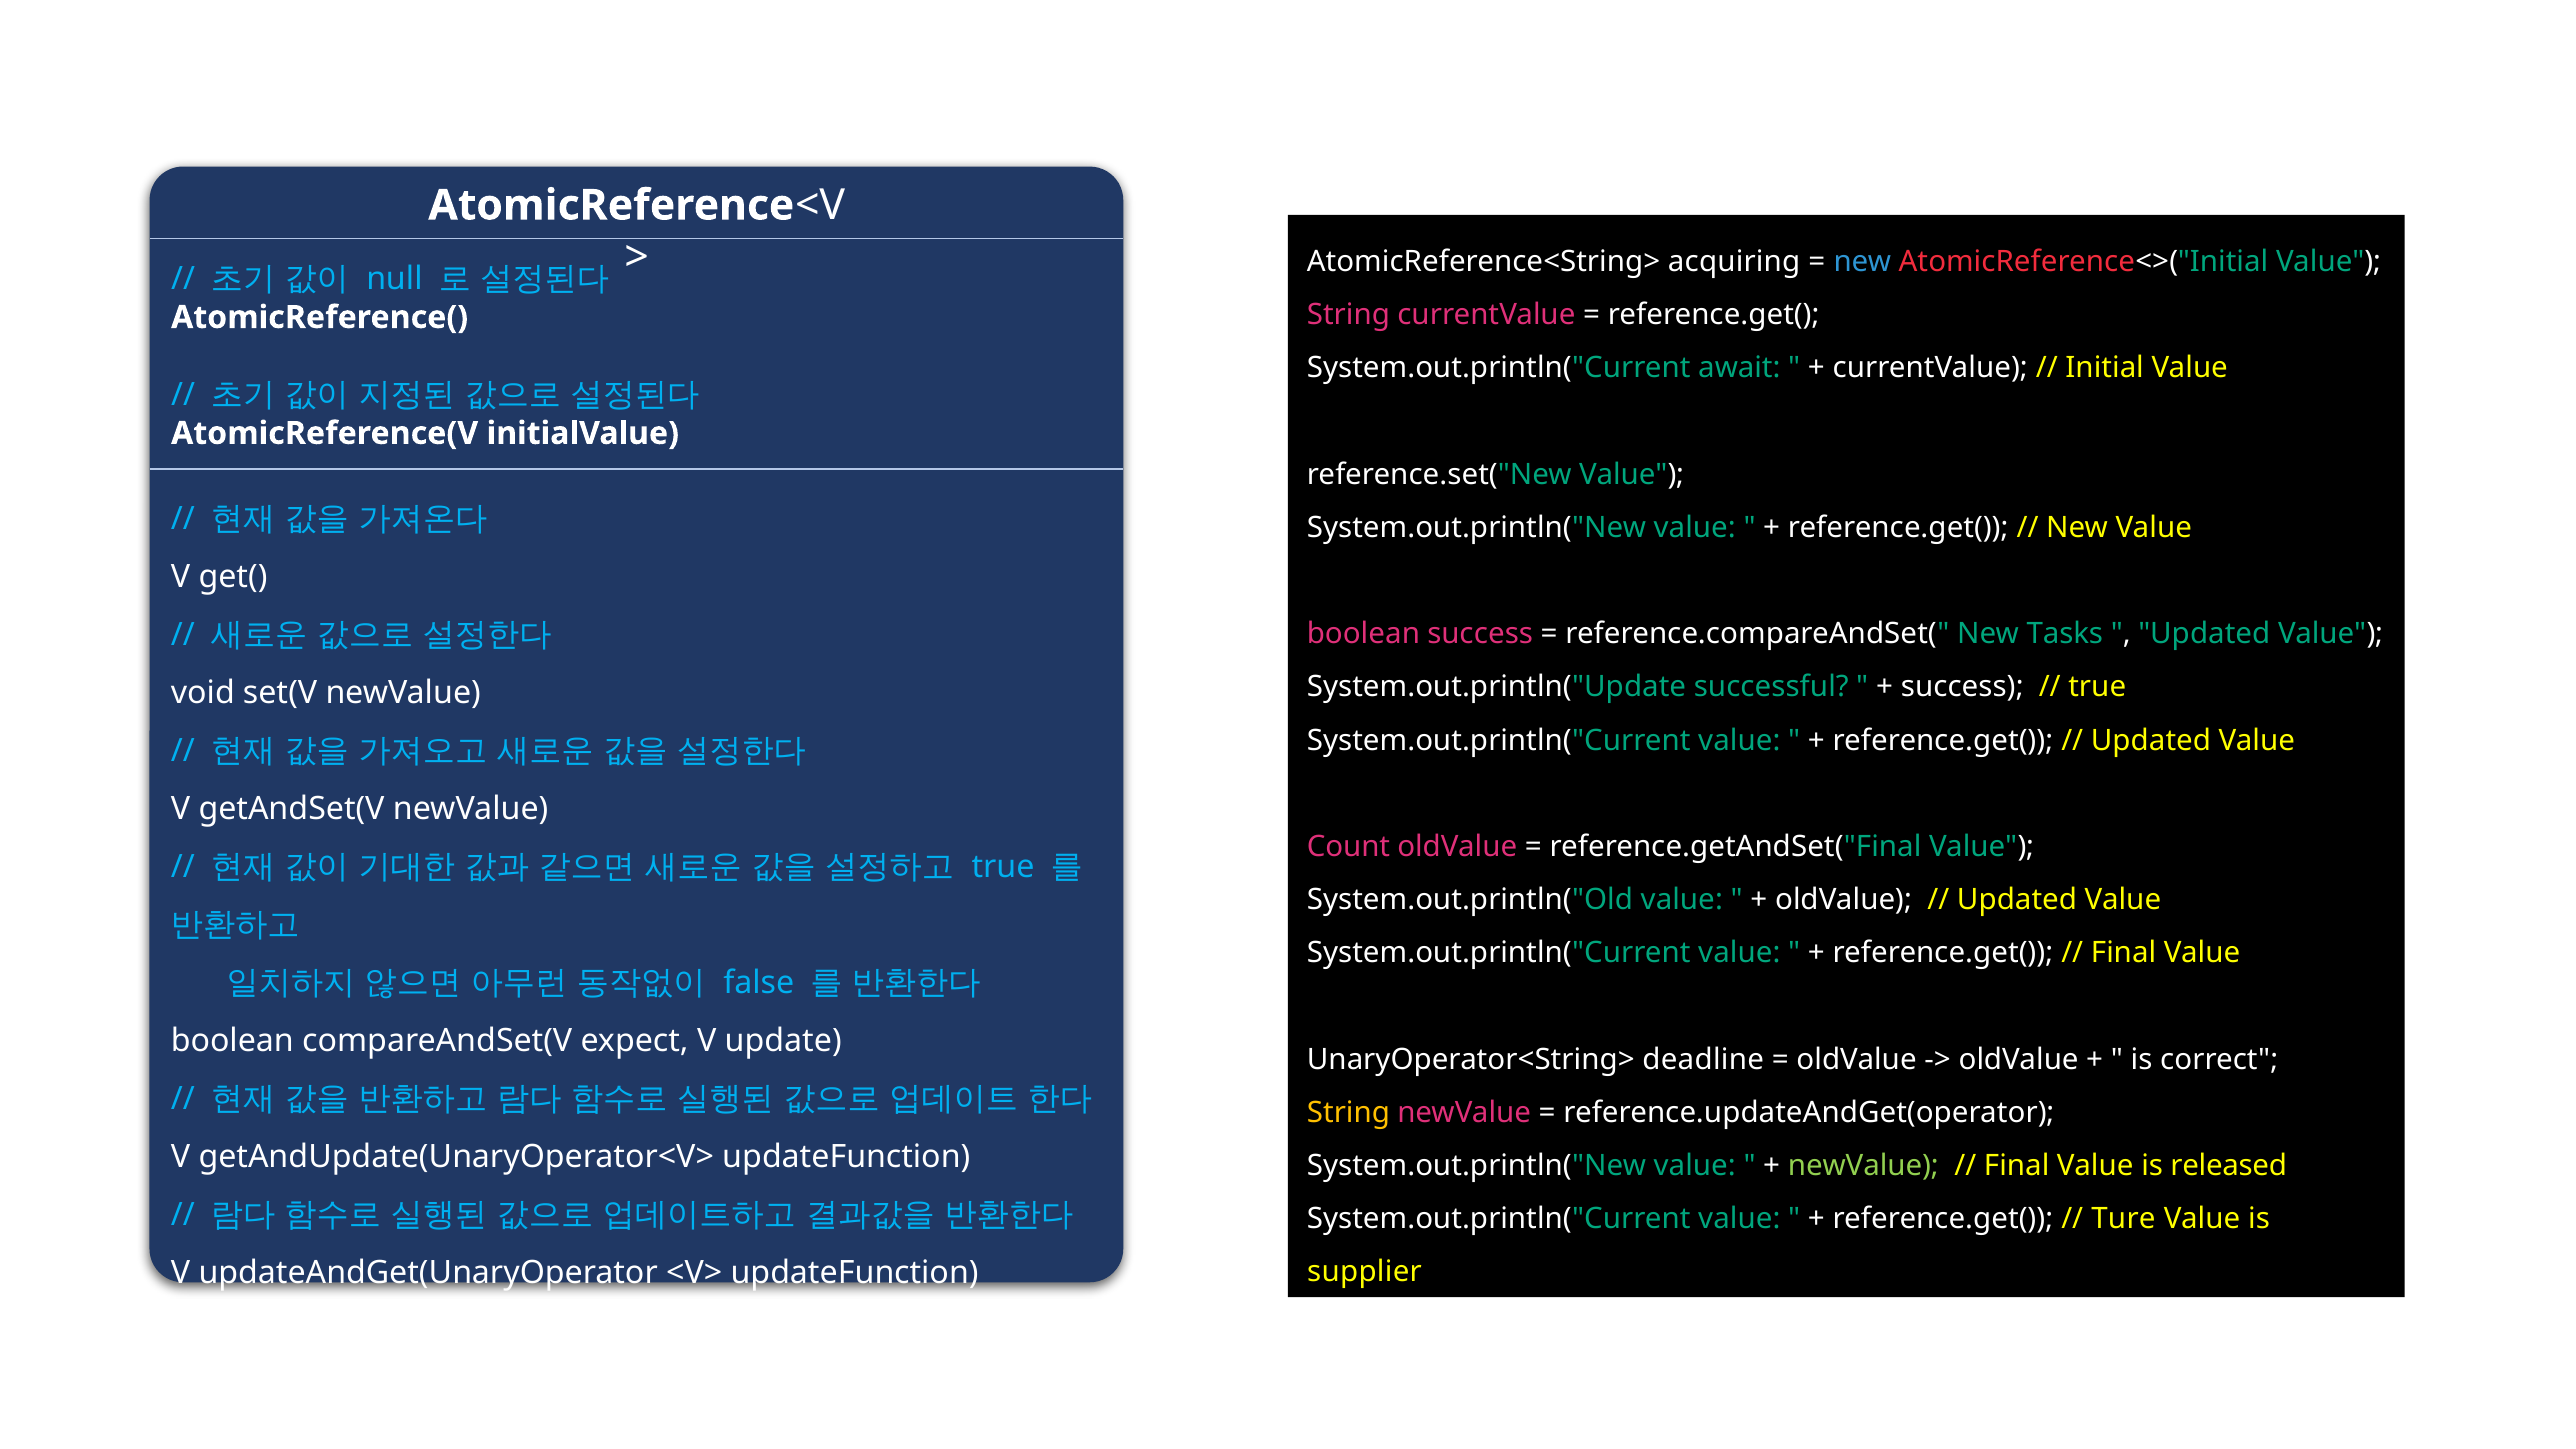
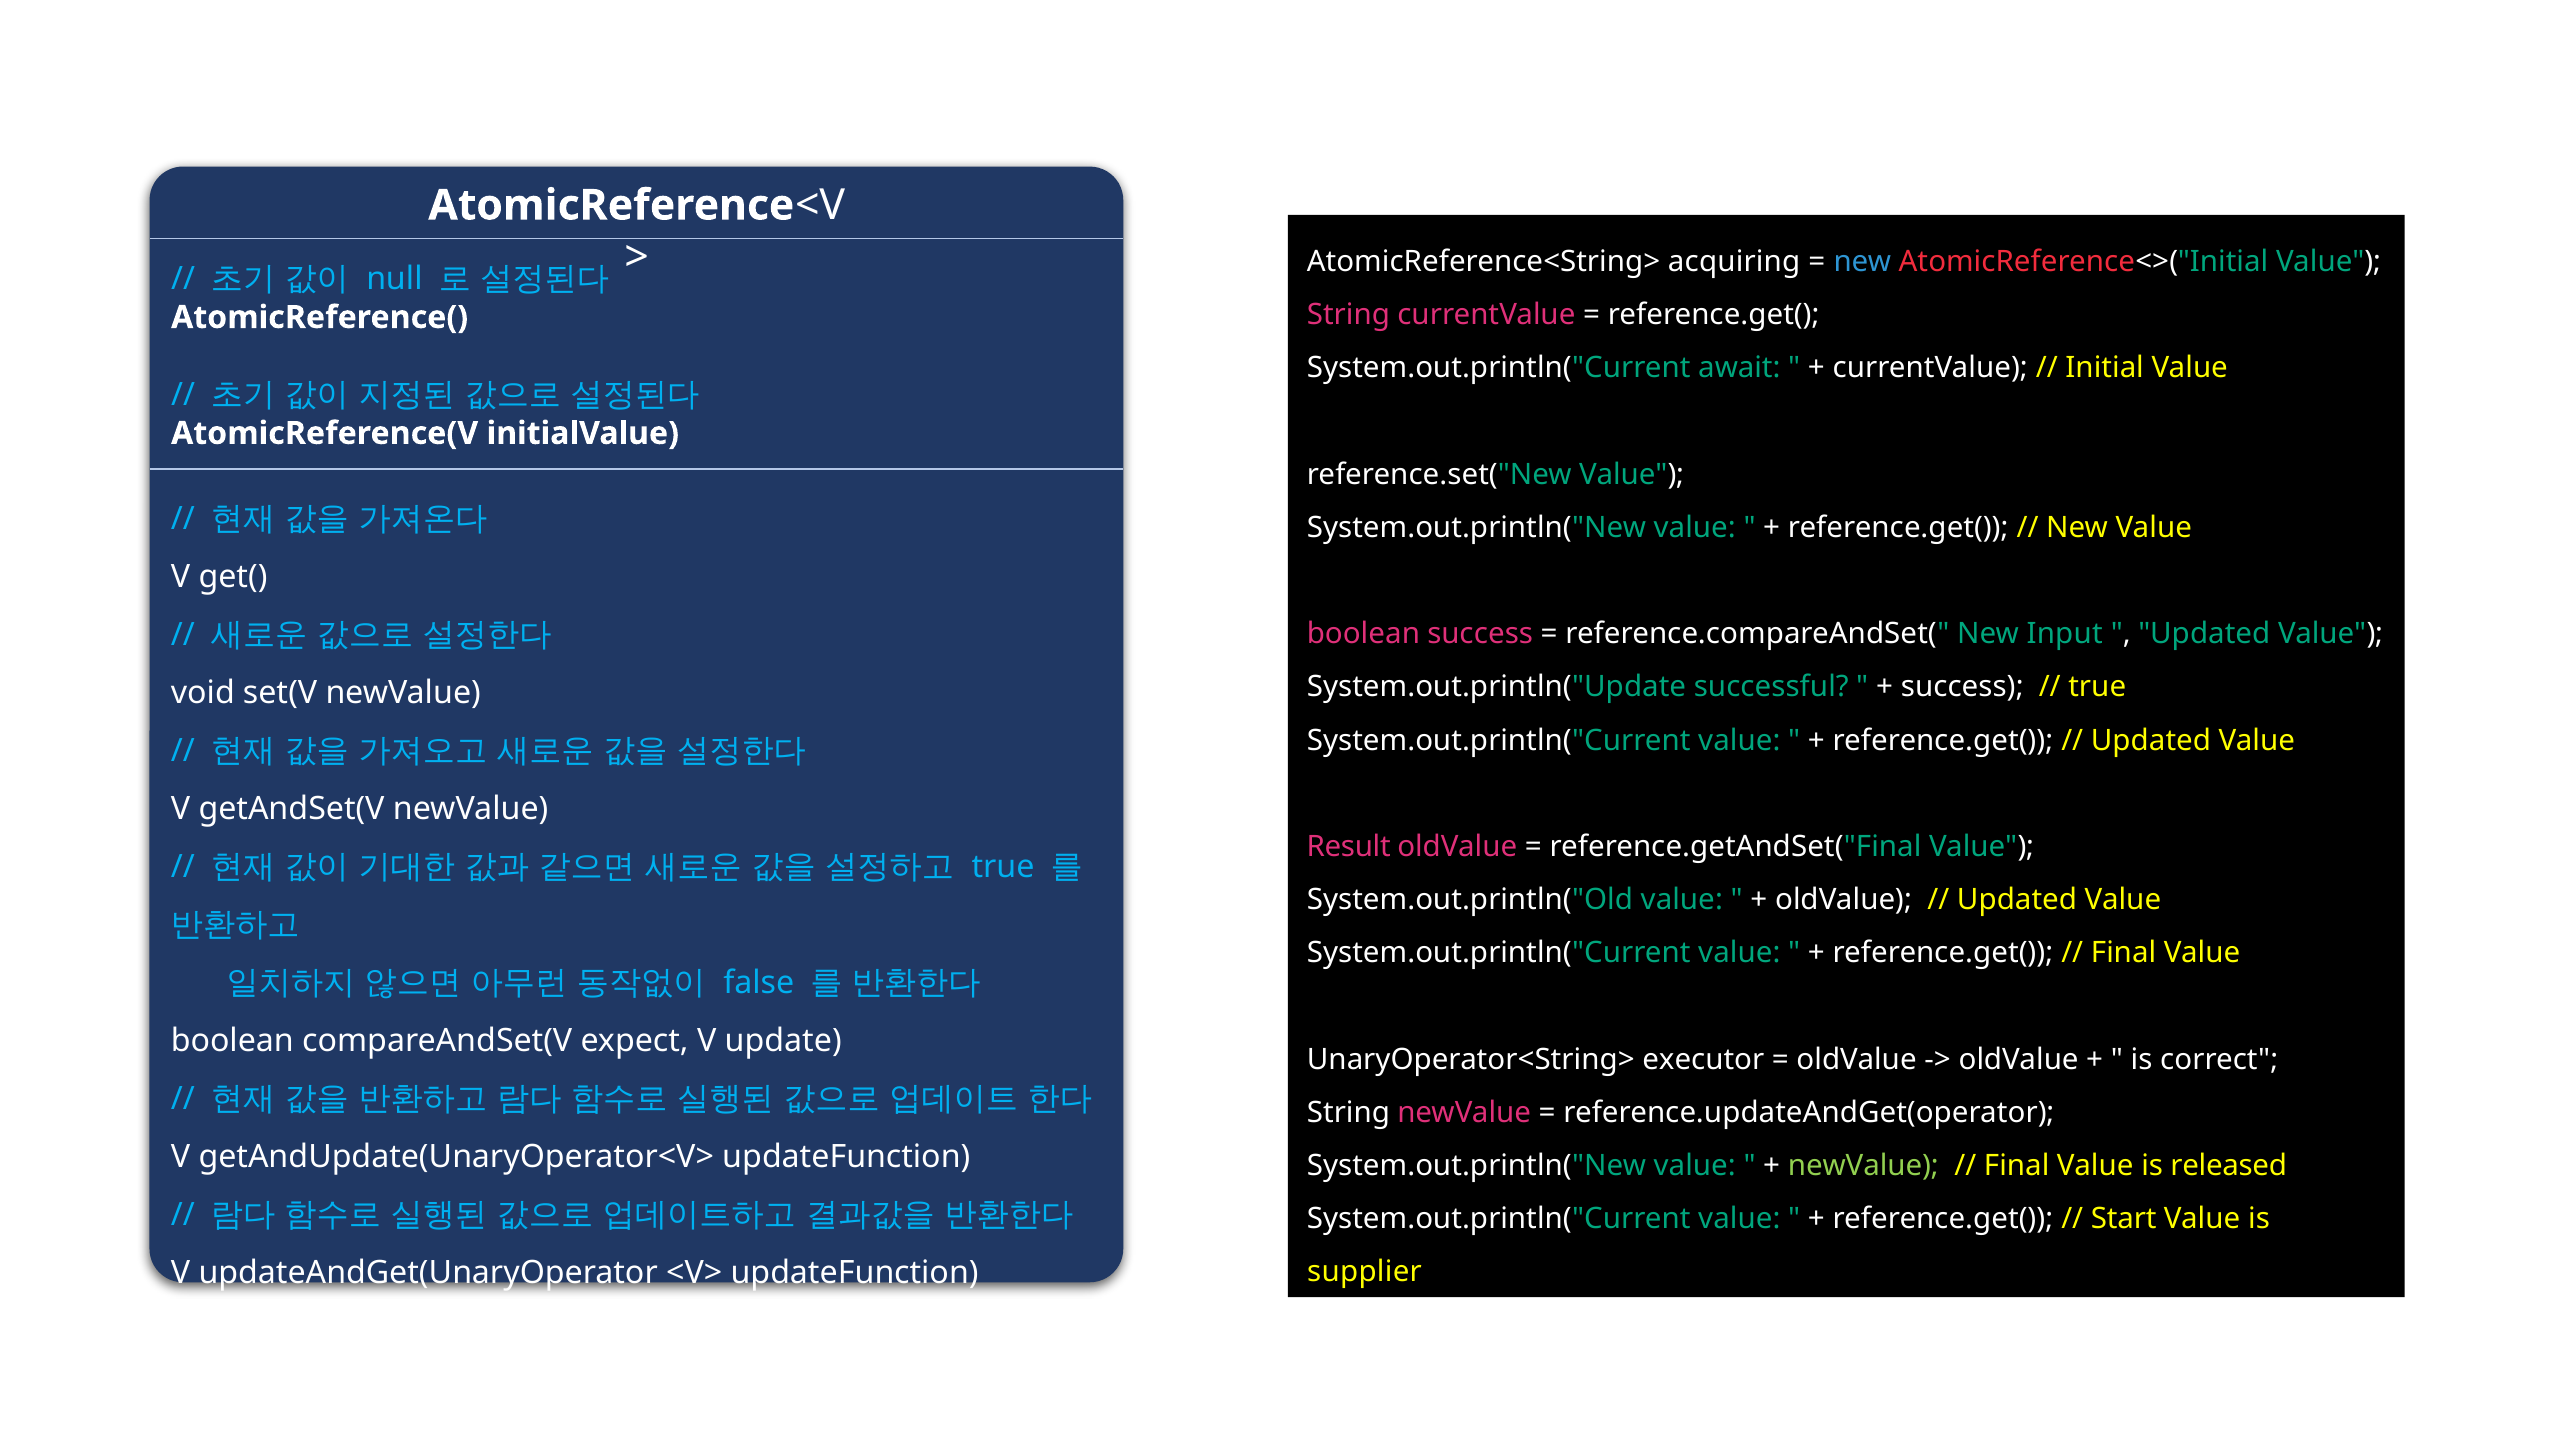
Tasks: Tasks -> Input (2065, 634)
Count: Count -> Result (1349, 847)
deadline: deadline -> executor (1703, 1059)
String colour: yellow -> white (1348, 1112)
Ture: Ture -> Start (2124, 1219)
